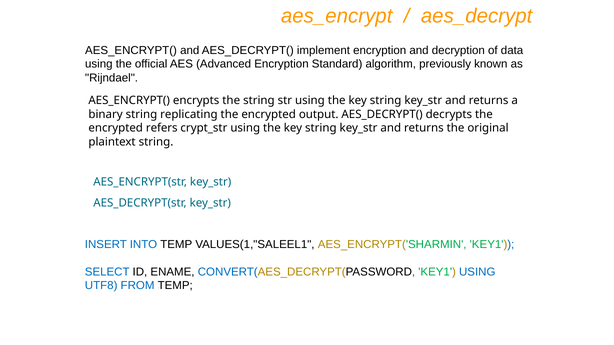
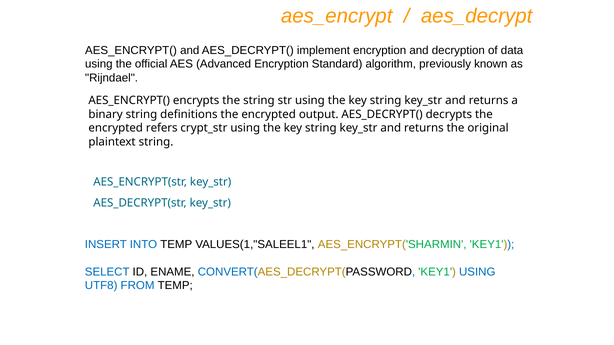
replicating: replicating -> definitions (189, 114)
